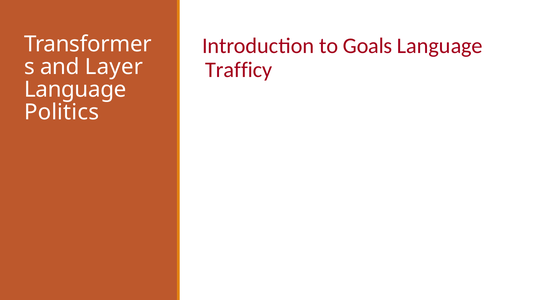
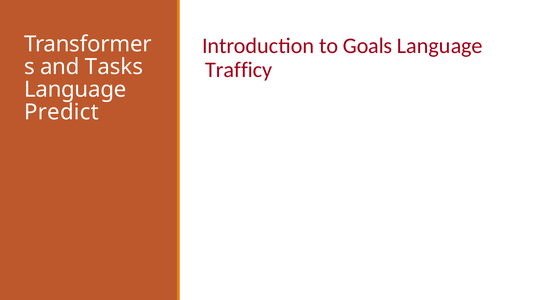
Layer: Layer -> Tasks (114, 67)
Politics: Politics -> Predict (62, 112)
